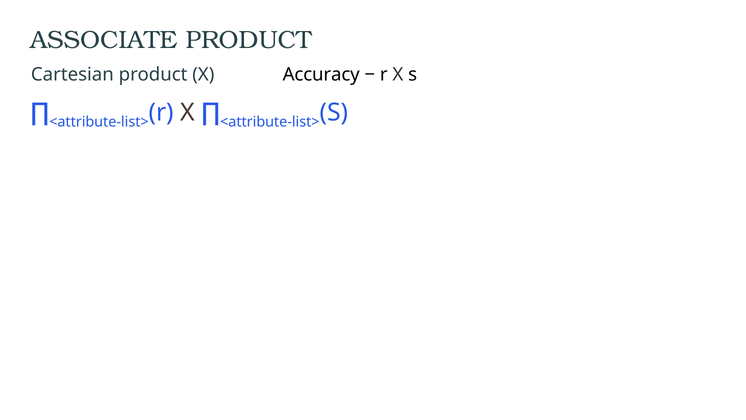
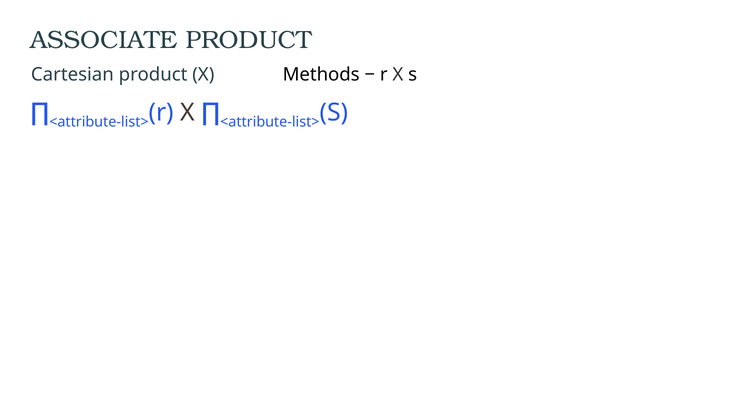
Accuracy: Accuracy -> Methods (321, 74)
